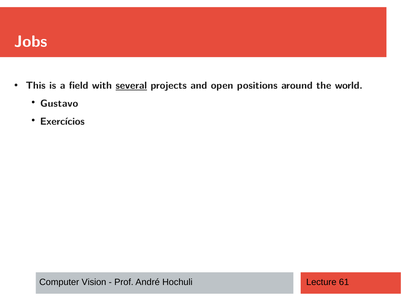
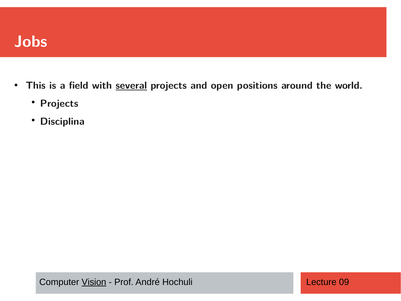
Gustavo: Gustavo -> Projects (59, 103)
Exercícios: Exercícios -> Disciplina (62, 121)
Vision underline: none -> present (94, 282)
61: 61 -> 09 (344, 282)
